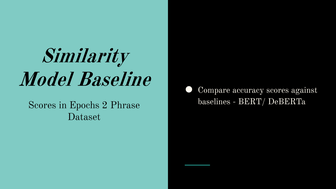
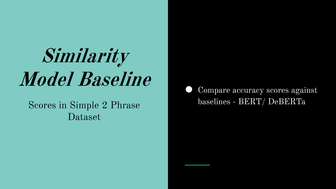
Epochs: Epochs -> Simple (84, 105)
